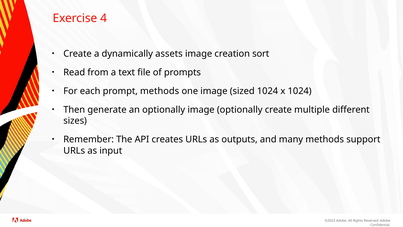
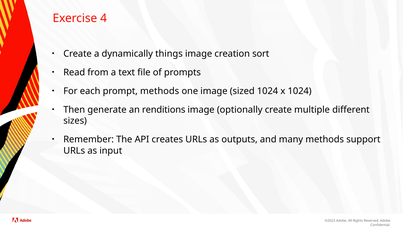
assets: assets -> things (169, 54)
an optionally: optionally -> renditions (164, 110)
